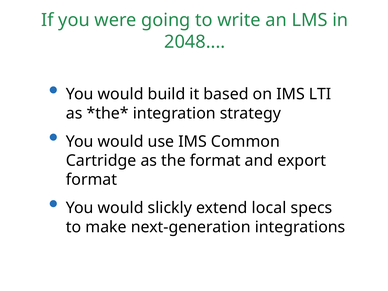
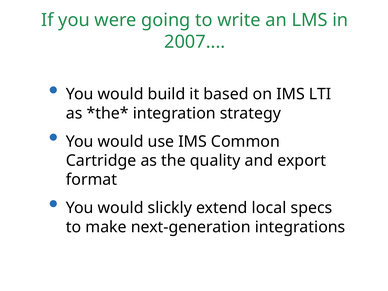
2048: 2048 -> 2007 (195, 42)
the format: format -> quality (215, 161)
